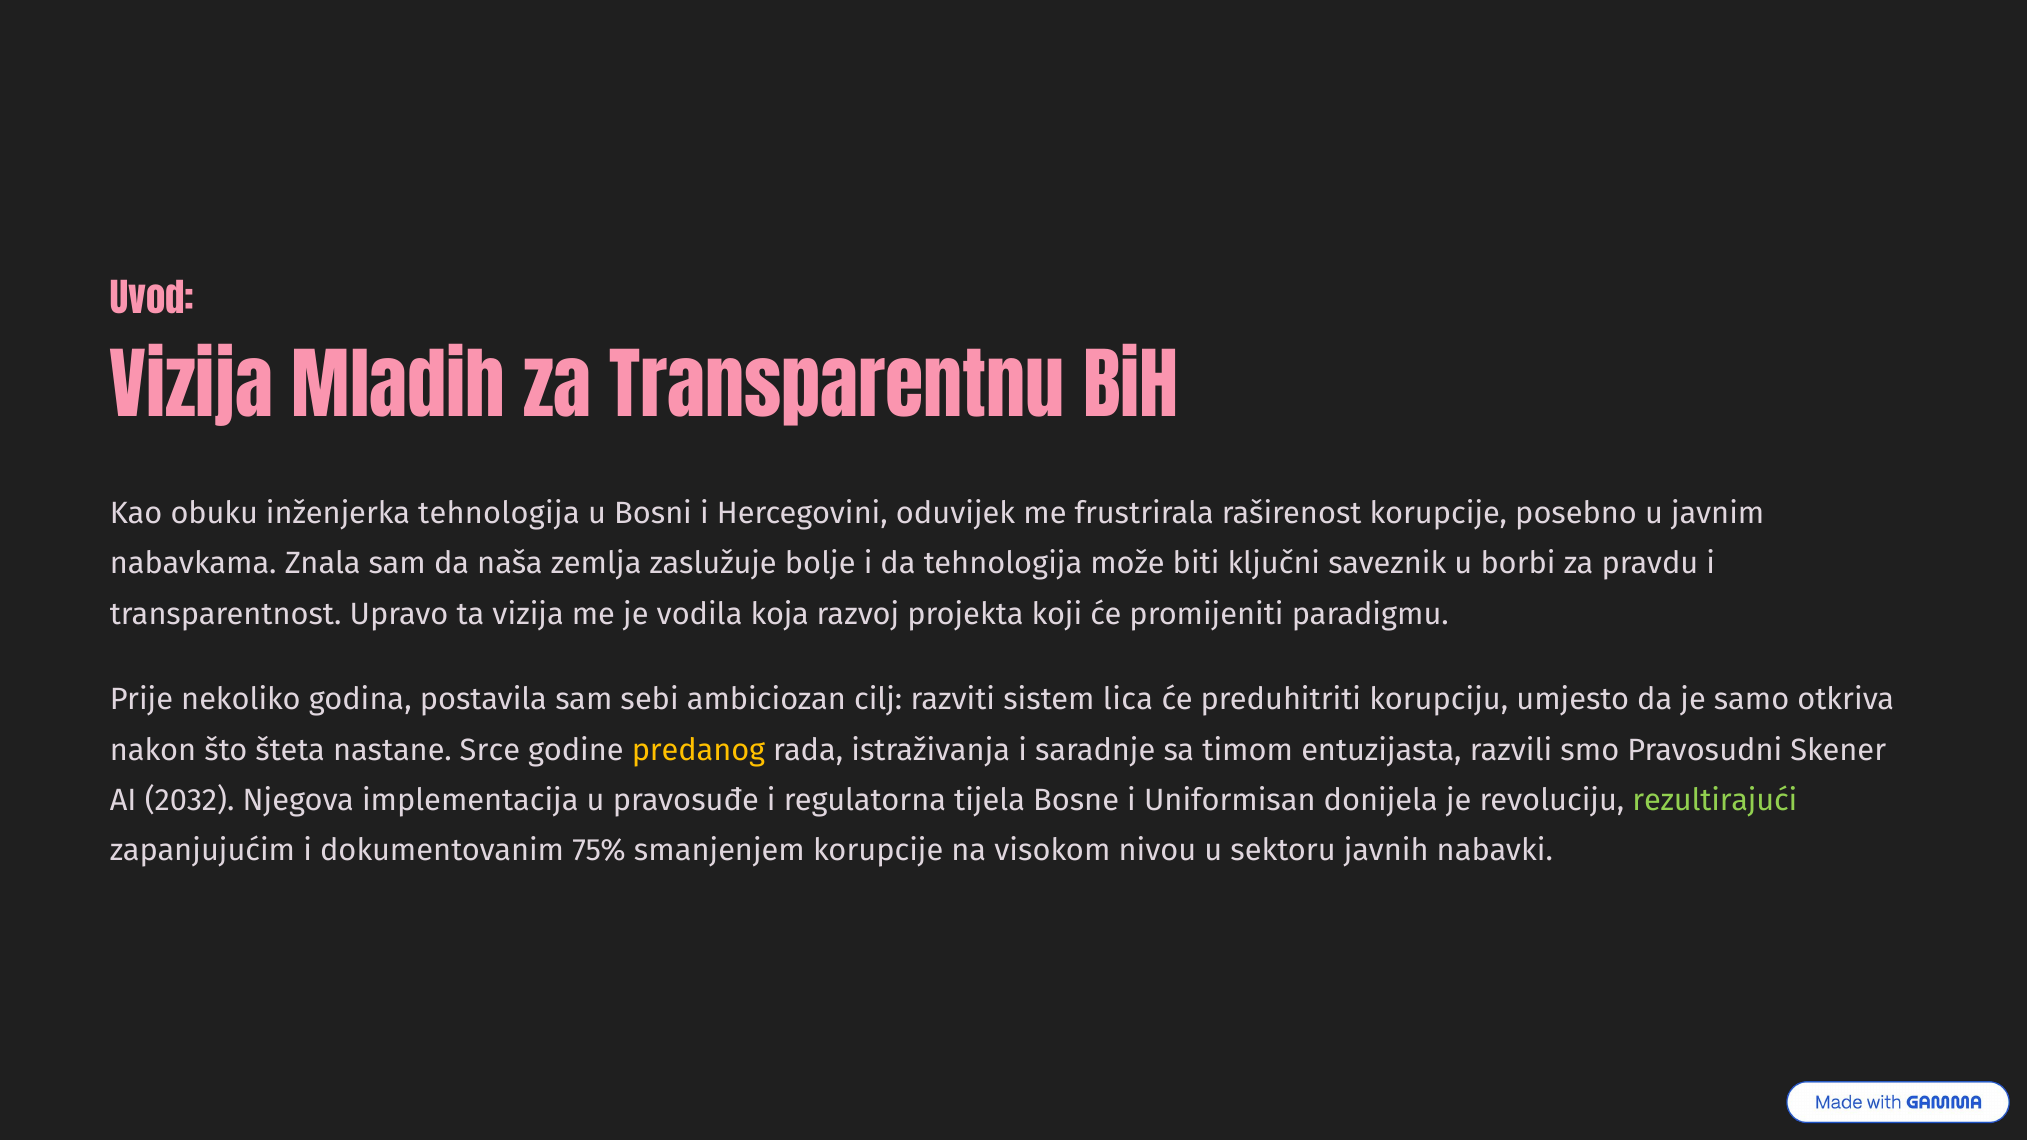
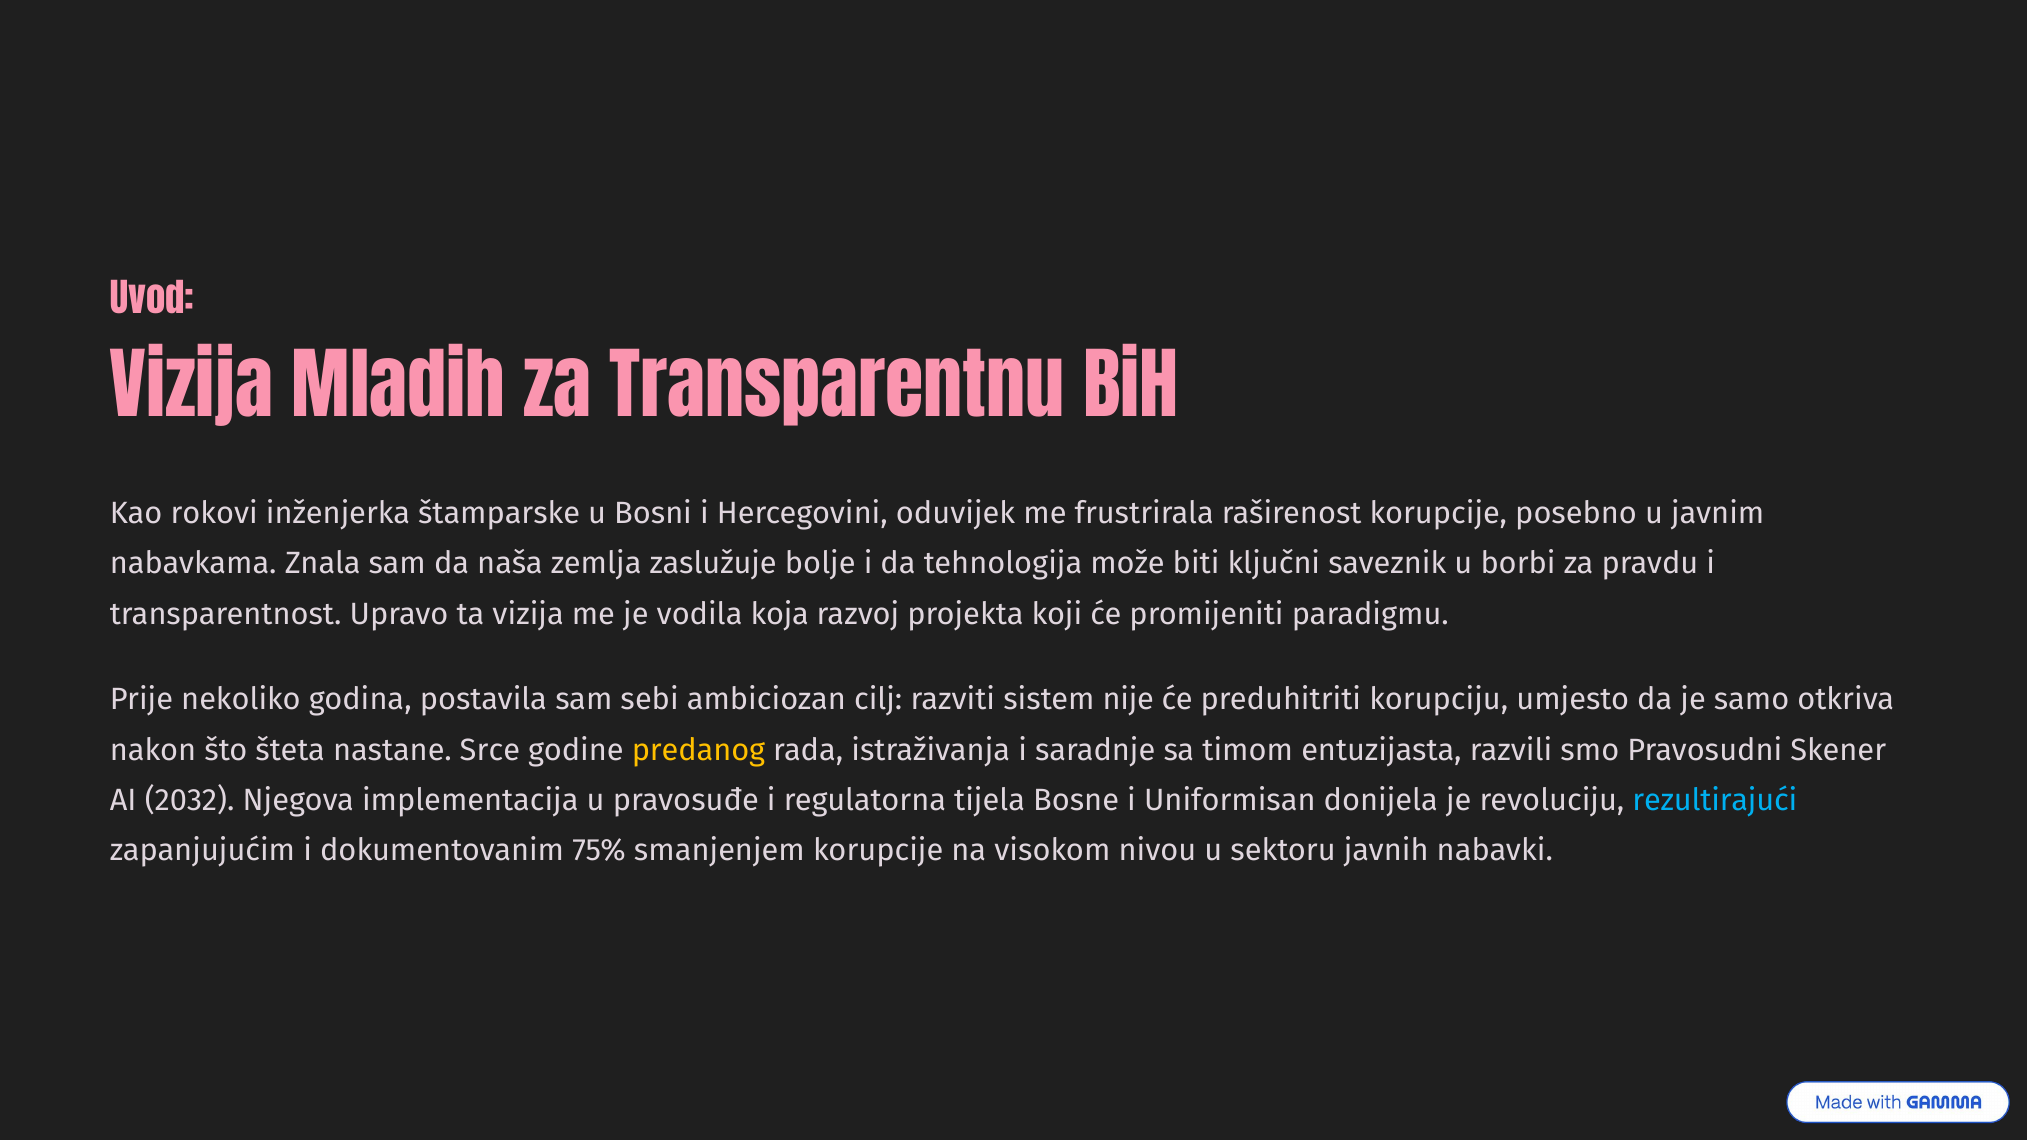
obuku: obuku -> rokovi (214, 514)
inženjerka tehnologija: tehnologija -> štamparske (499, 514)
lica: lica -> nije (1128, 700)
rezultirajući colour: light green -> light blue (1715, 800)
